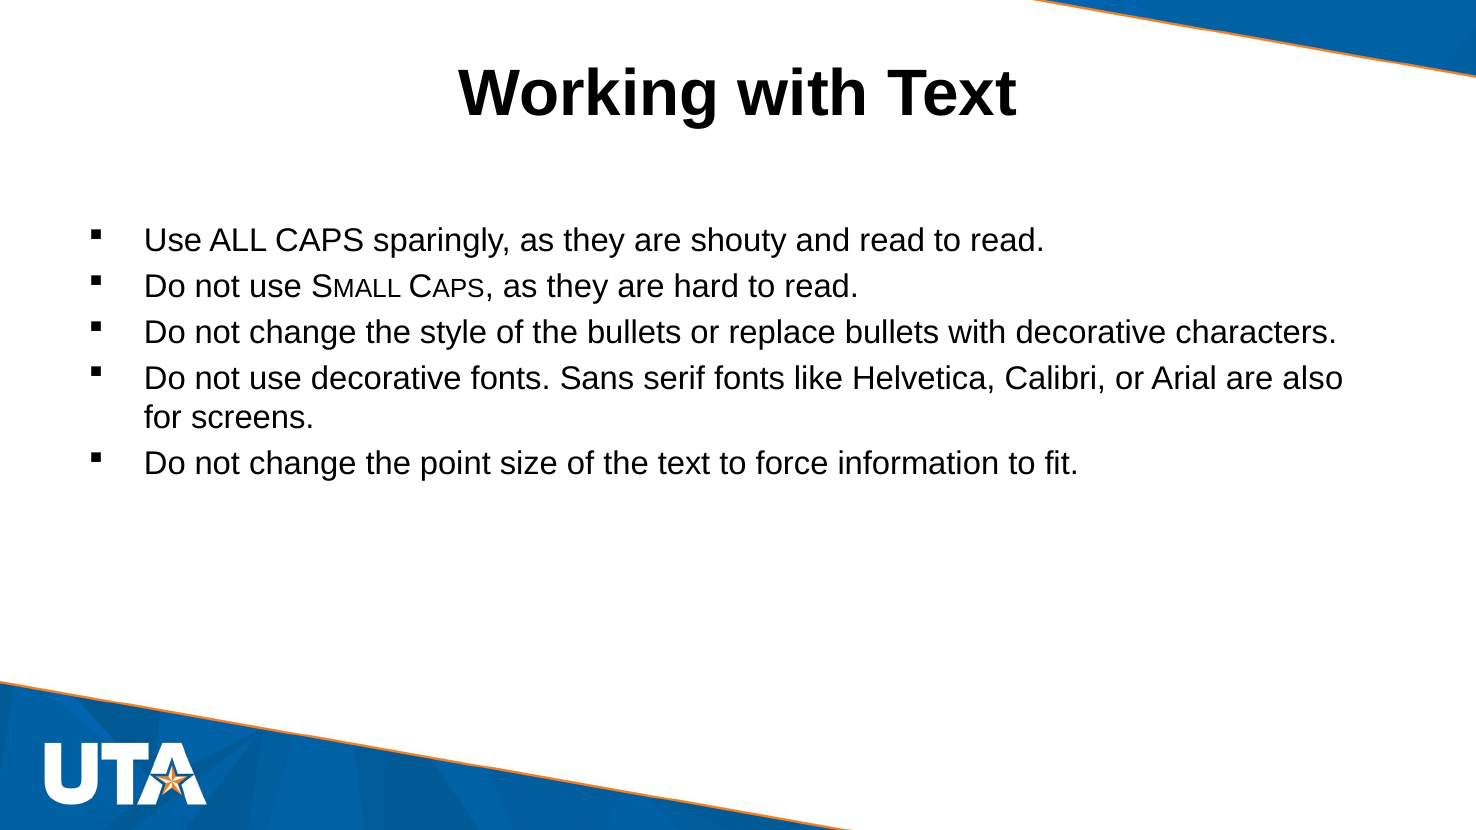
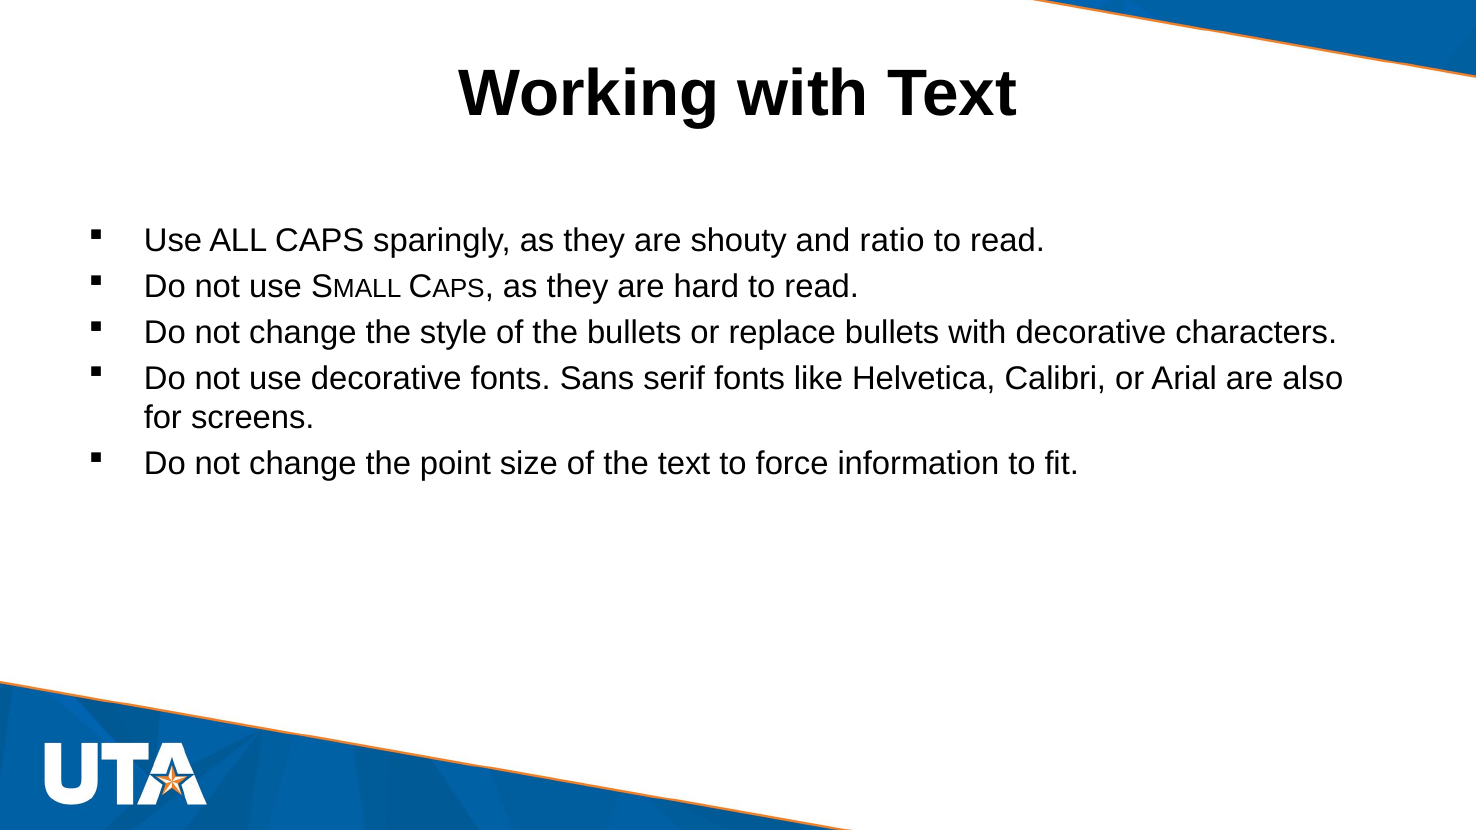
and read: read -> ratio (892, 241)
